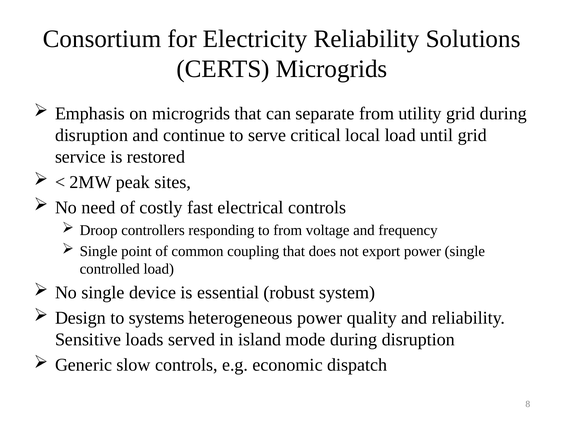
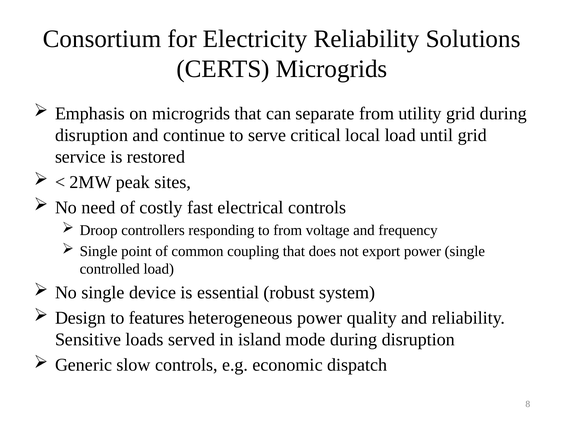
systems: systems -> features (157, 318)
